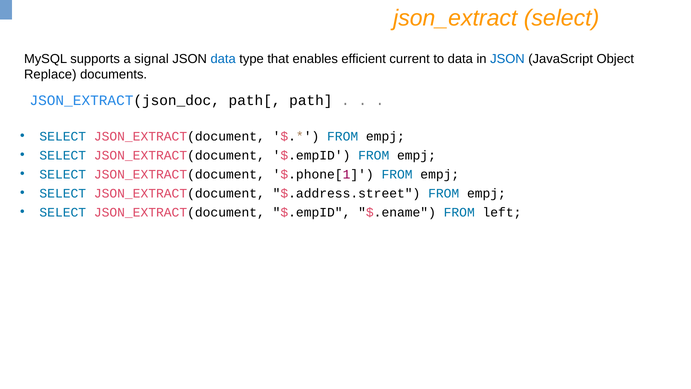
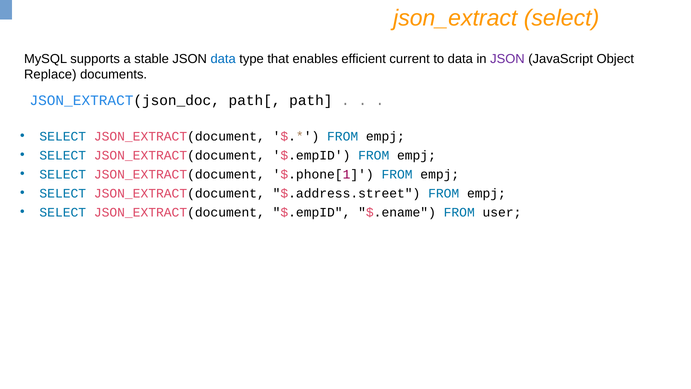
signal: signal -> stable (152, 59)
JSON colour: blue -> purple (507, 59)
left: left -> user (502, 212)
